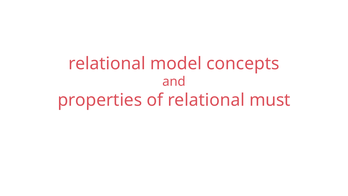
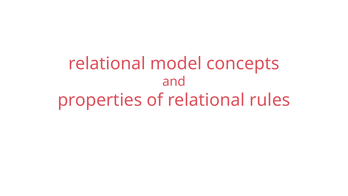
must: must -> rules (270, 100)
